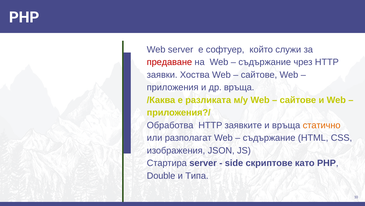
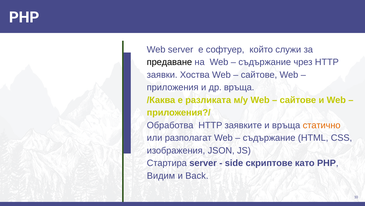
предаване colour: red -> black (169, 62)
Double: Double -> Видим (161, 175)
Типа: Типа -> Back (197, 175)
